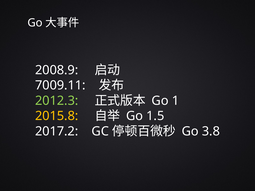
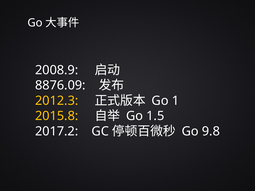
7009.11: 7009.11 -> 8876.09 (60, 86)
2012.3 colour: light green -> yellow (57, 101)
3.8: 3.8 -> 9.8 (211, 131)
